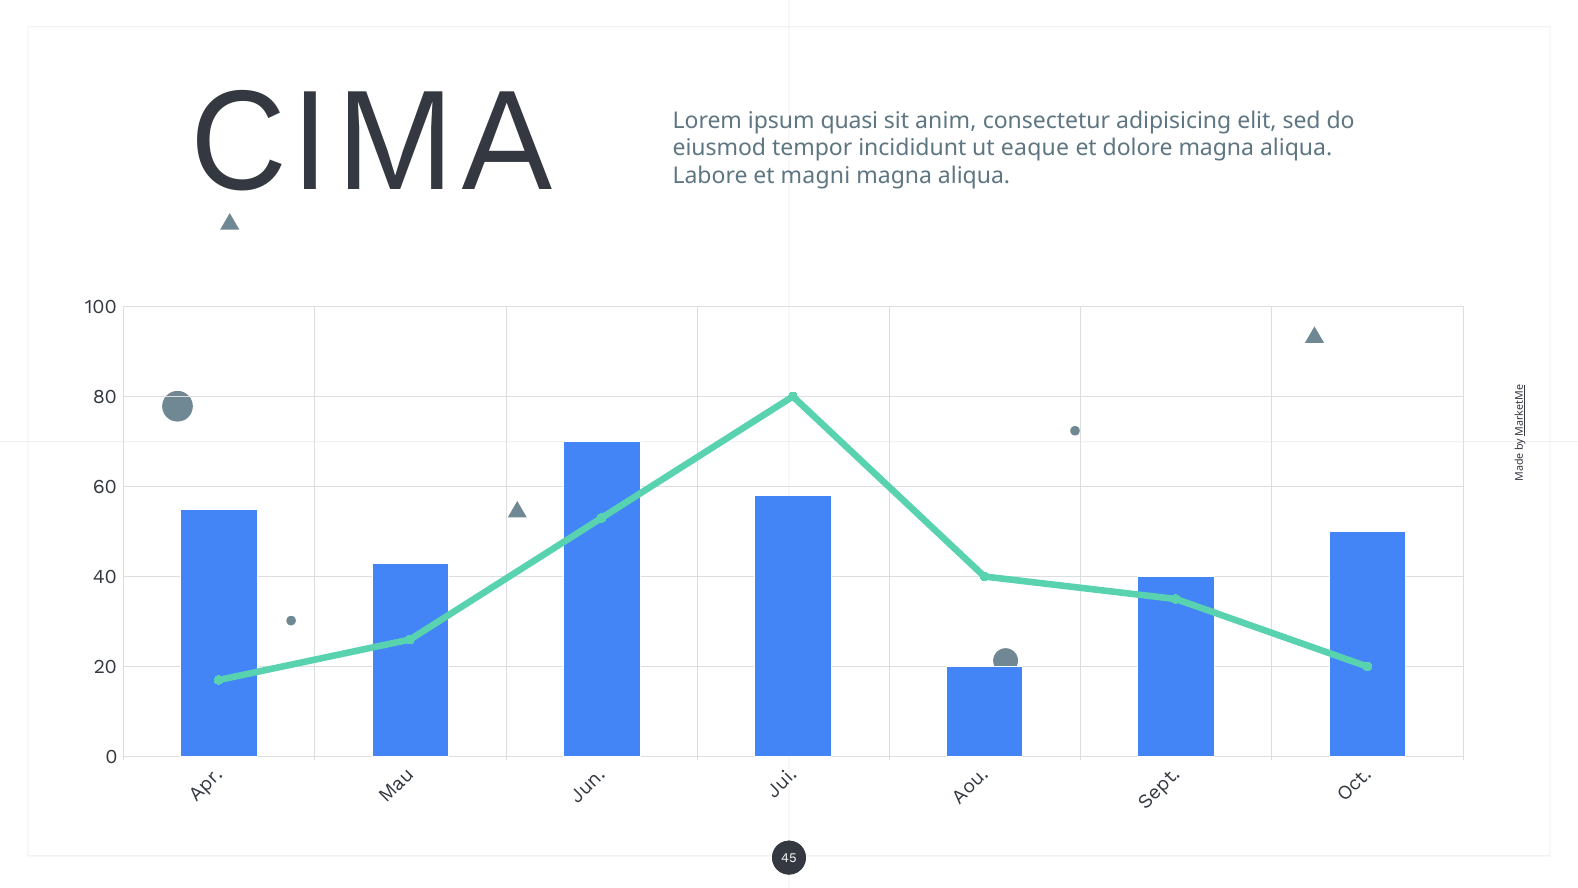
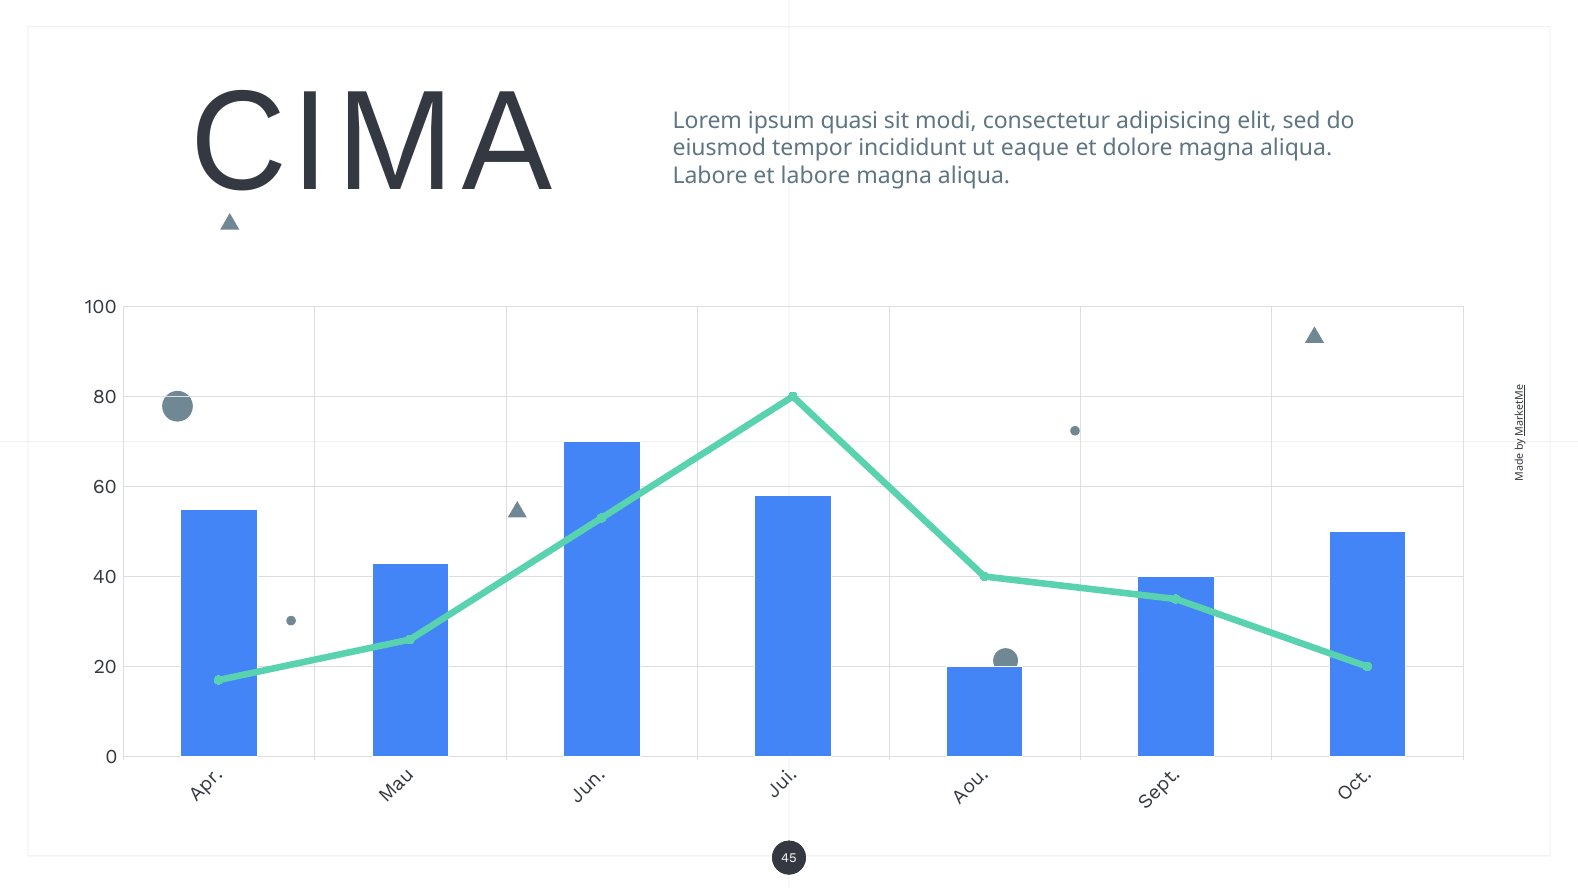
anim: anim -> modi (946, 120)
et magni: magni -> labore (816, 176)
